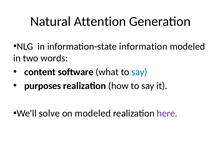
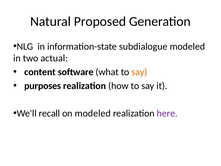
Attention: Attention -> Proposed (100, 21)
information: information -> subdialogue (143, 46)
words: words -> actual (54, 58)
say colour: blue -> orange (139, 72)
solve: solve -> recall (49, 113)
